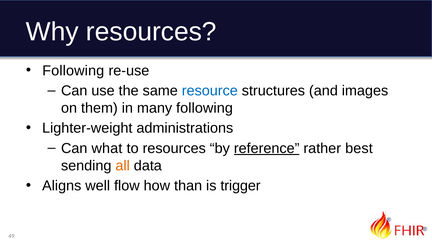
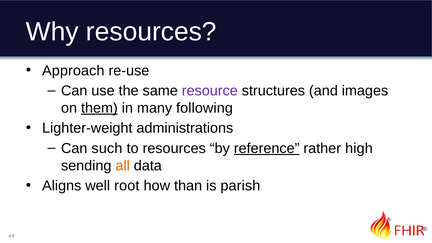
Following: Following -> Approach (73, 71)
resource colour: blue -> purple (210, 91)
them underline: none -> present (99, 108)
what: what -> such (107, 148)
best: best -> high (359, 148)
flow: flow -> root (127, 186)
trigger: trigger -> parish (240, 186)
